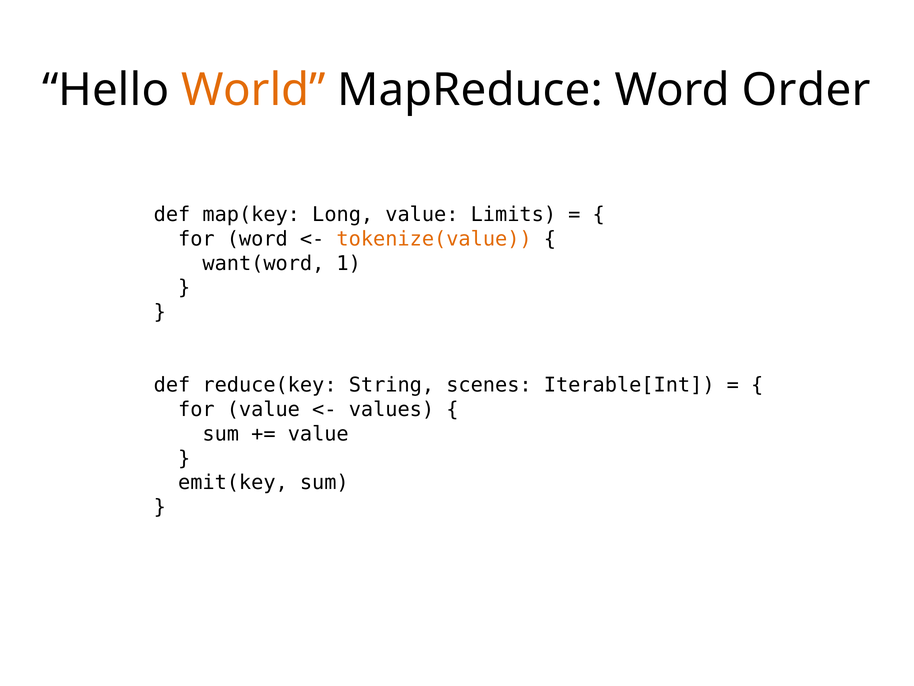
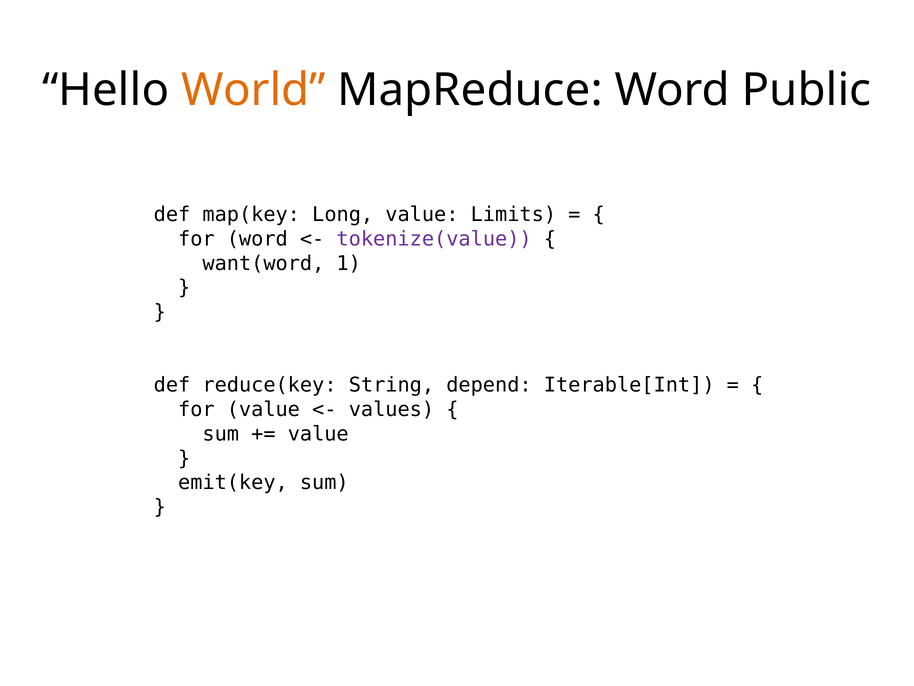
Order: Order -> Public (807, 90)
tokenize(value colour: orange -> purple (434, 239)
scenes: scenes -> depend (489, 385)
